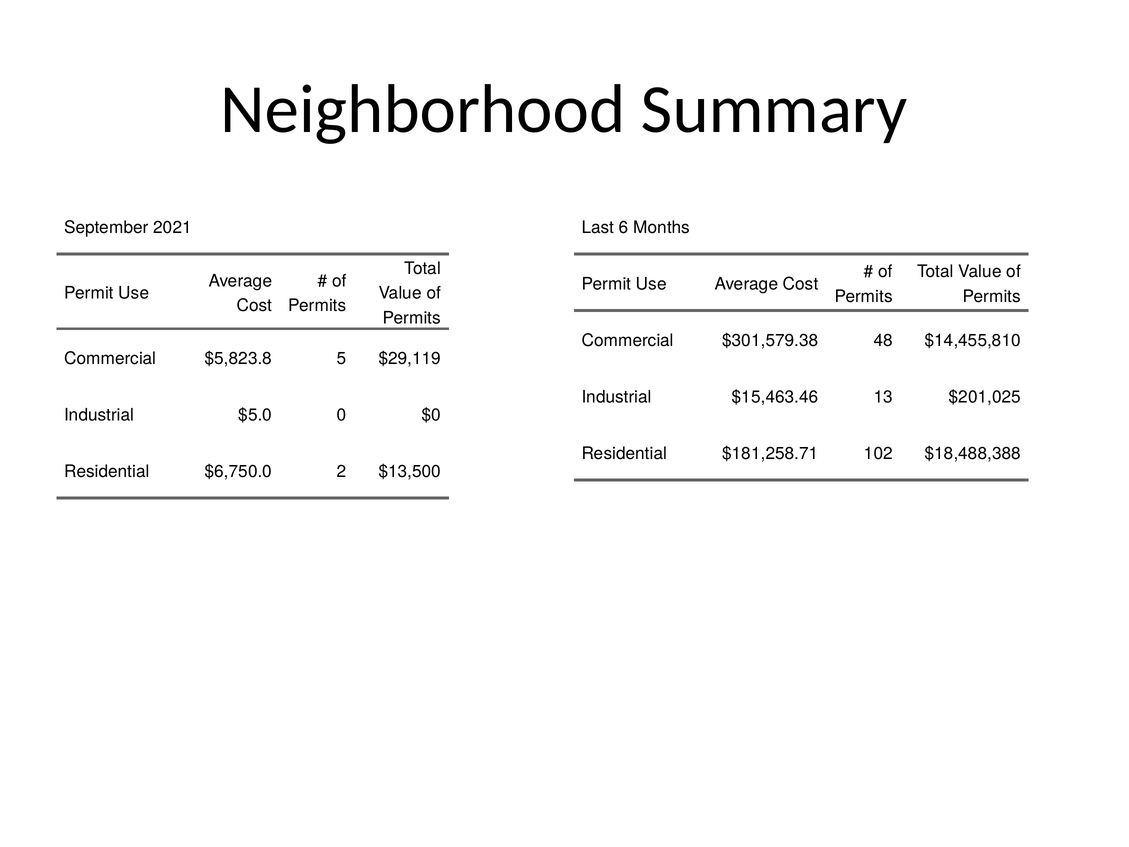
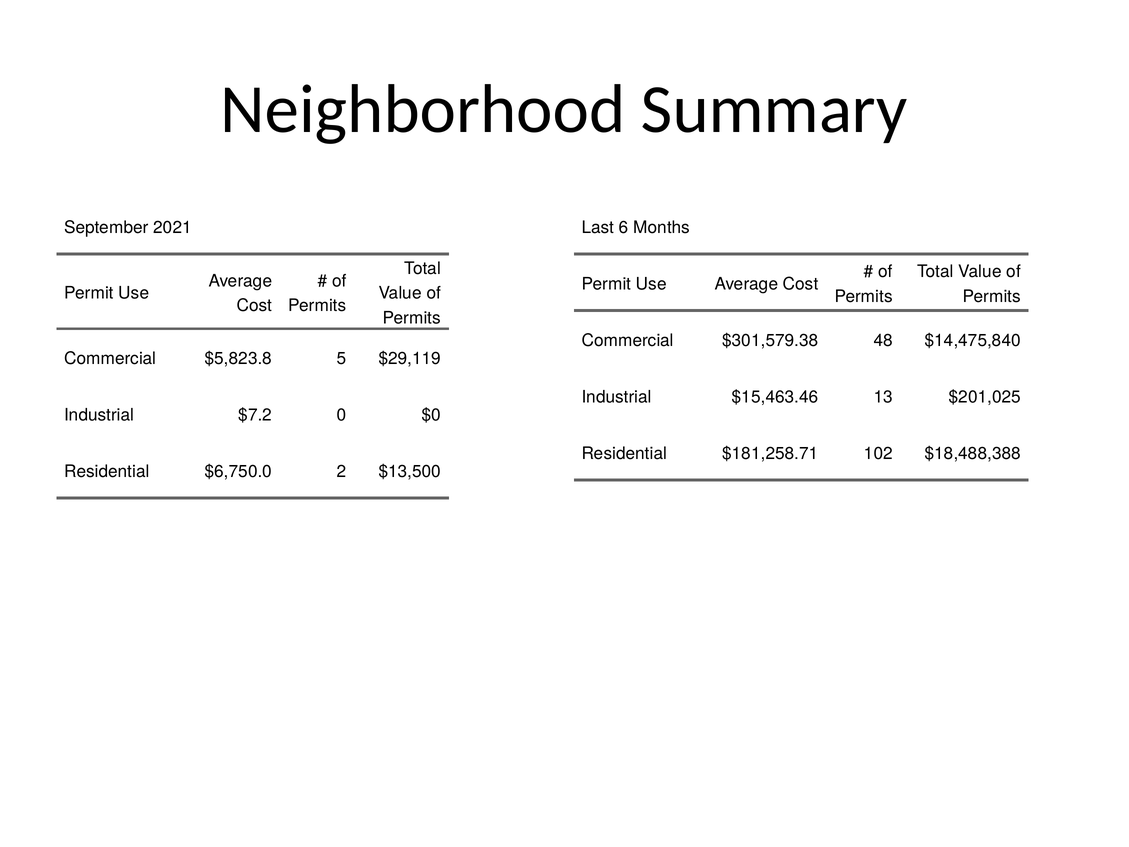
$14,455,810: $14,455,810 -> $14,475,840 (973, 341)
$5.0: $5.0 -> $7.2 (255, 415)
